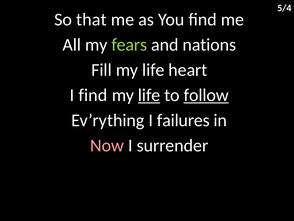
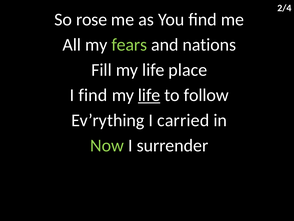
5/4: 5/4 -> 2/4 (284, 8)
that: that -> rose (92, 20)
heart: heart -> place (188, 70)
follow underline: present -> none (206, 95)
failures: failures -> carried (183, 120)
Now colour: pink -> light green (107, 145)
